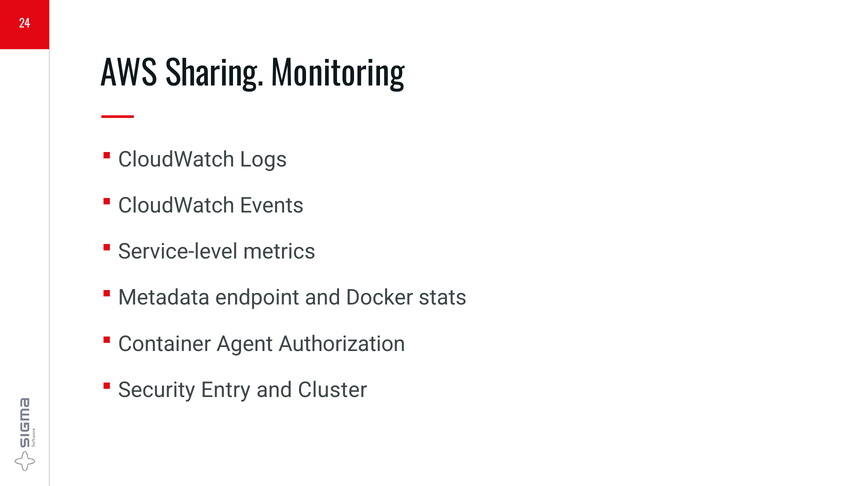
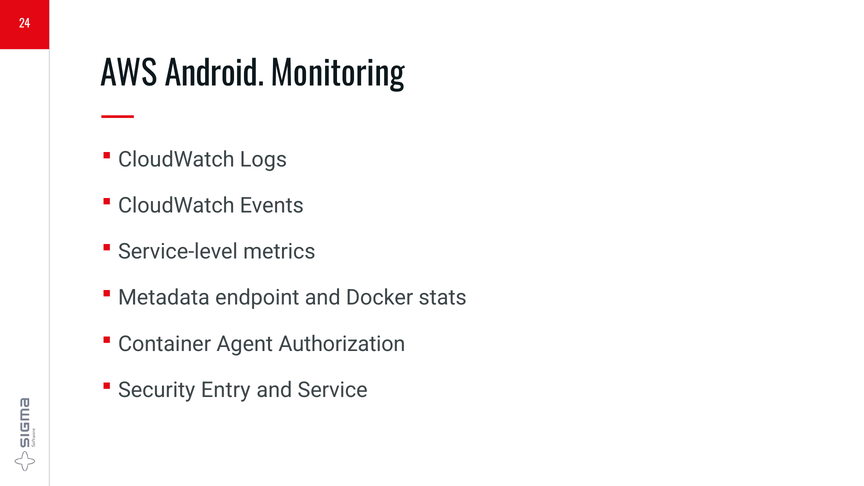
Sharing: Sharing -> Android (214, 75)
Cluster: Cluster -> Service (333, 390)
